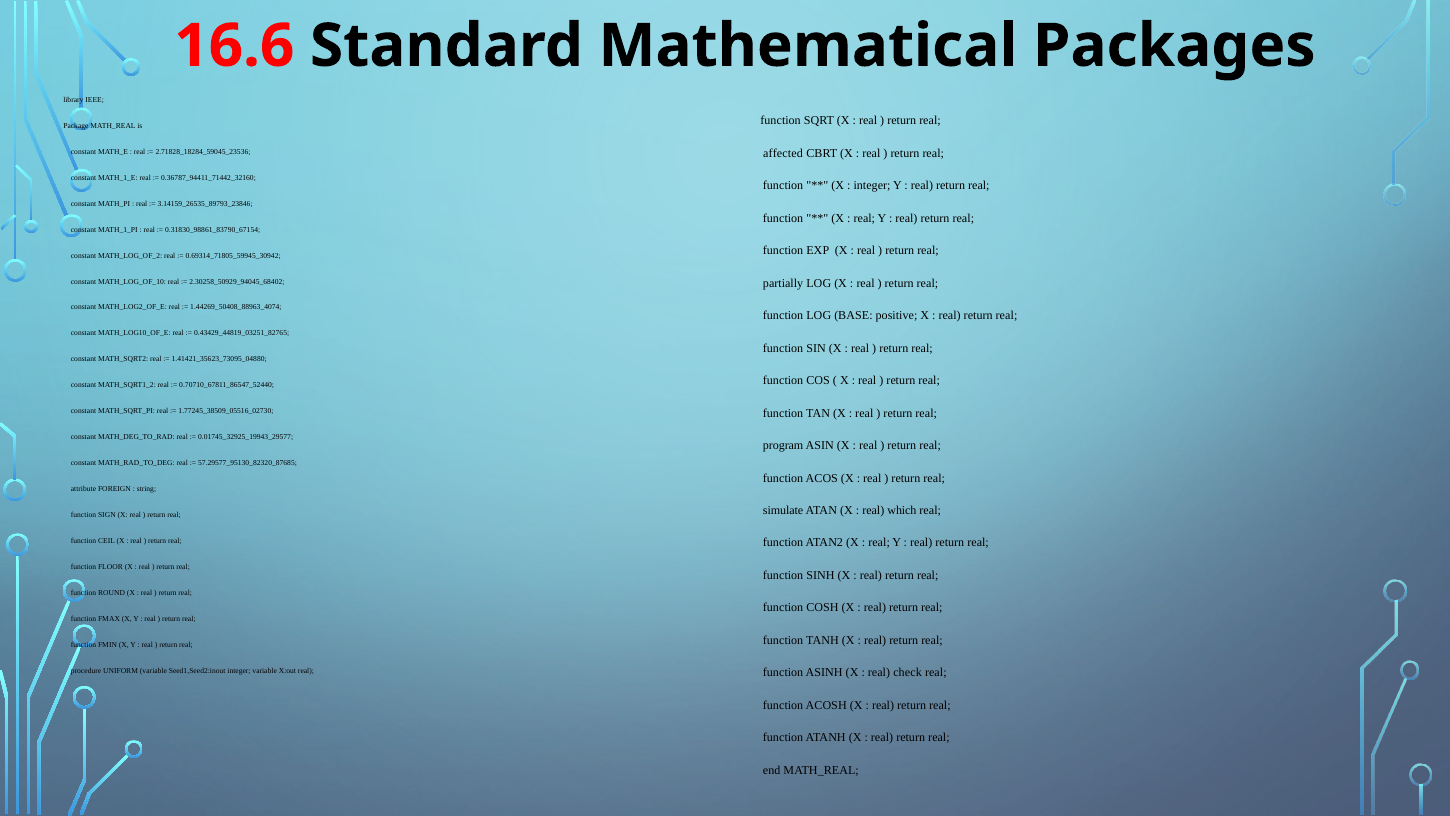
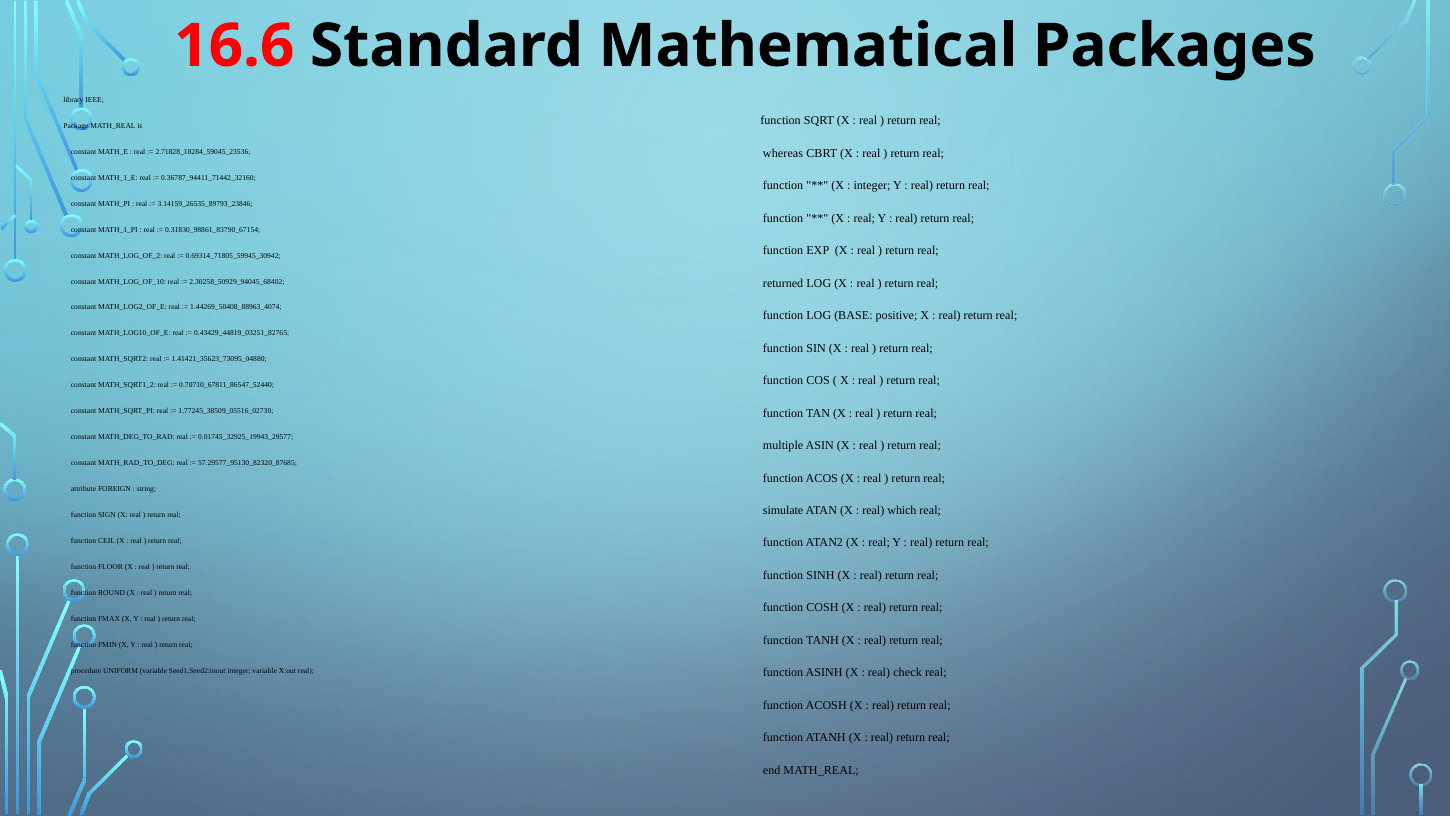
affected: affected -> whereas (783, 153)
partially: partially -> returned (783, 283)
program: program -> multiple (783, 445)
